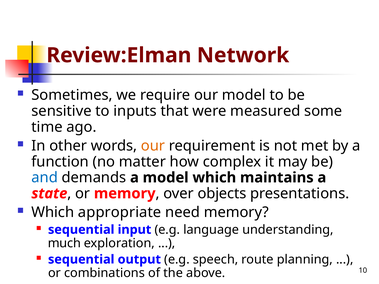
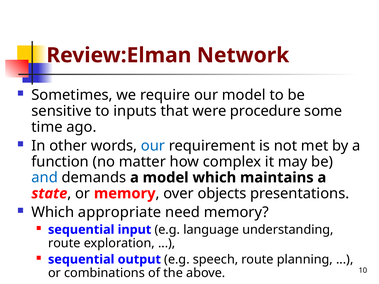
measured: measured -> procedure (265, 111)
our colour: orange -> blue (153, 146)
much: much -> route (64, 243)
